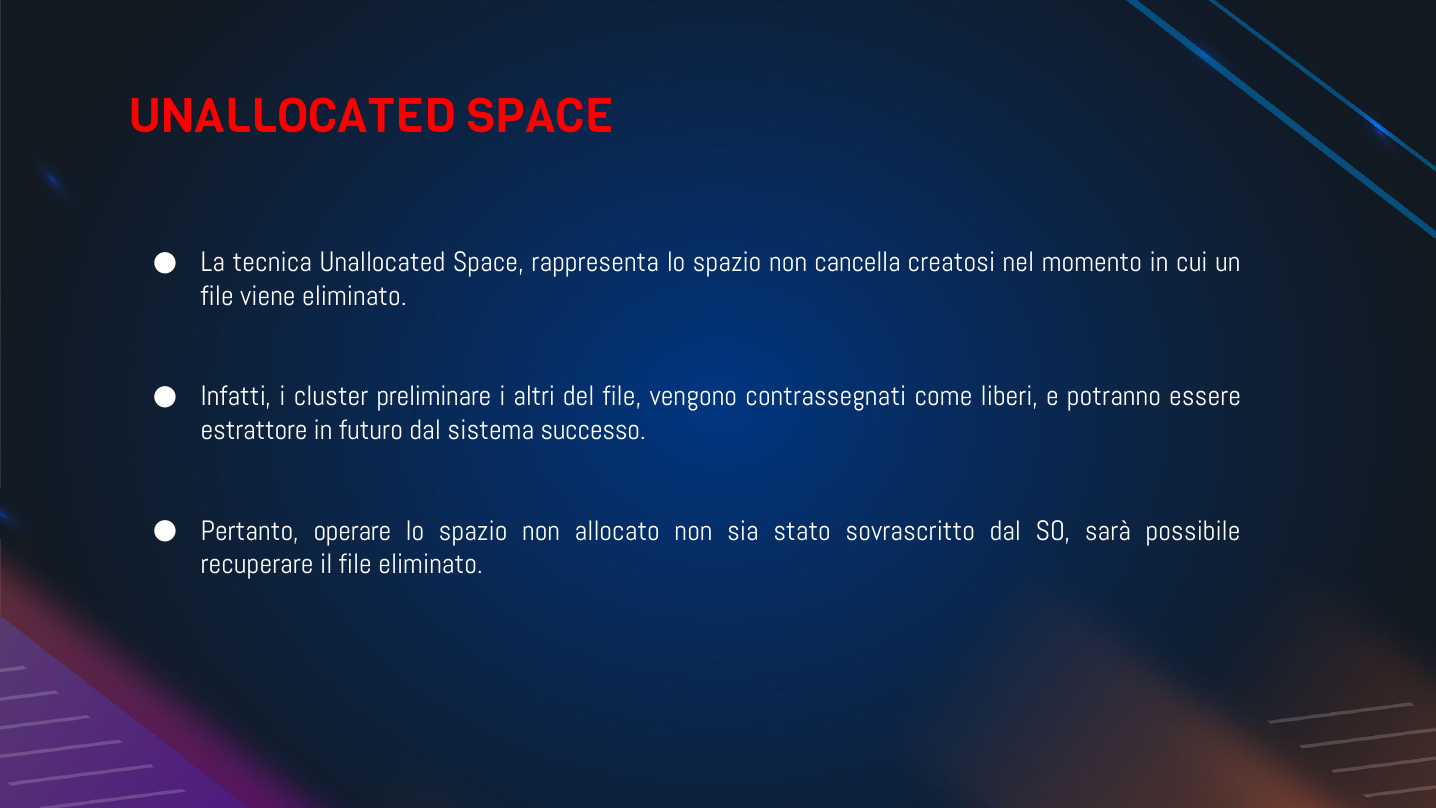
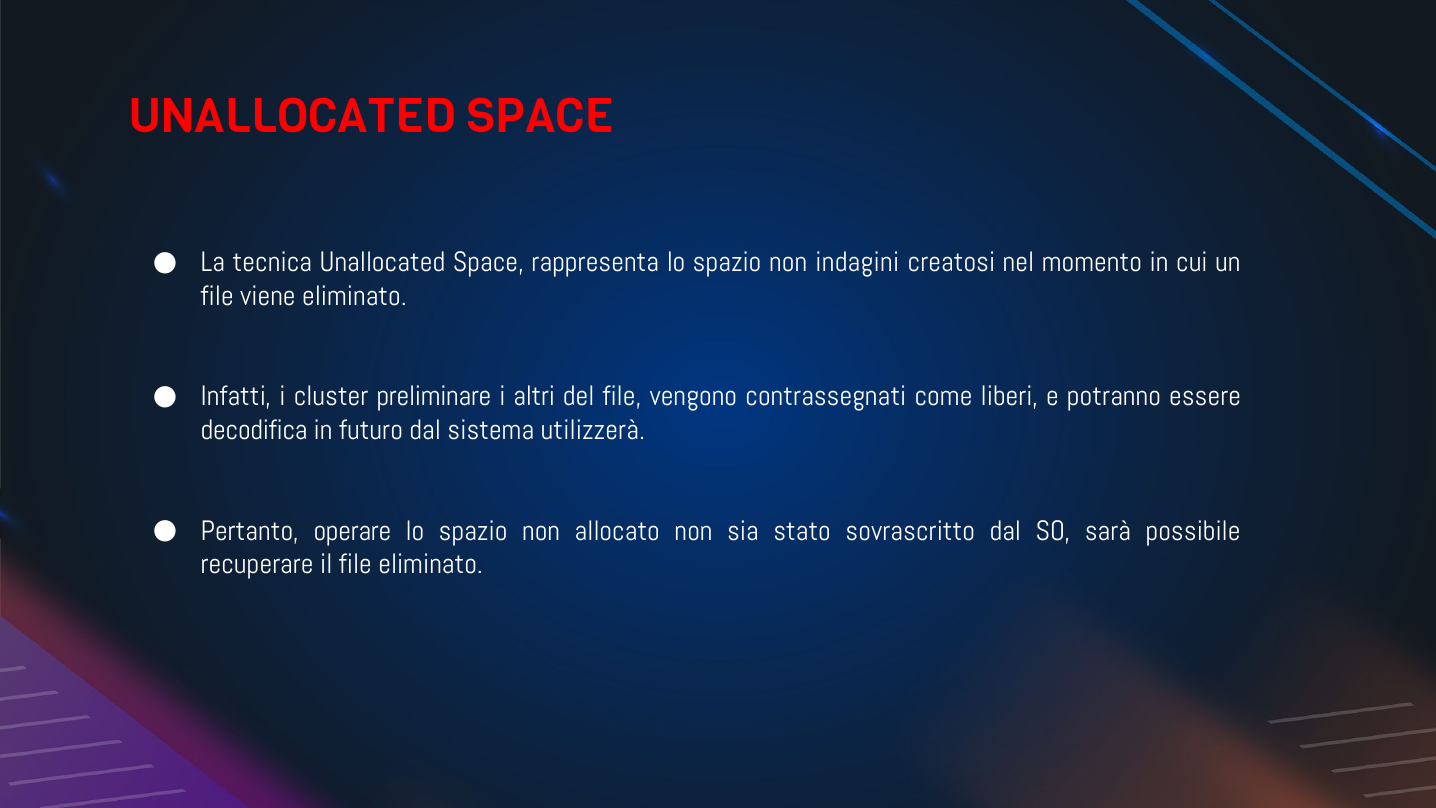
cancella: cancella -> indagini (857, 262)
estrattore: estrattore -> decodifica (254, 430)
successo: successo -> utilizzerà (593, 430)
